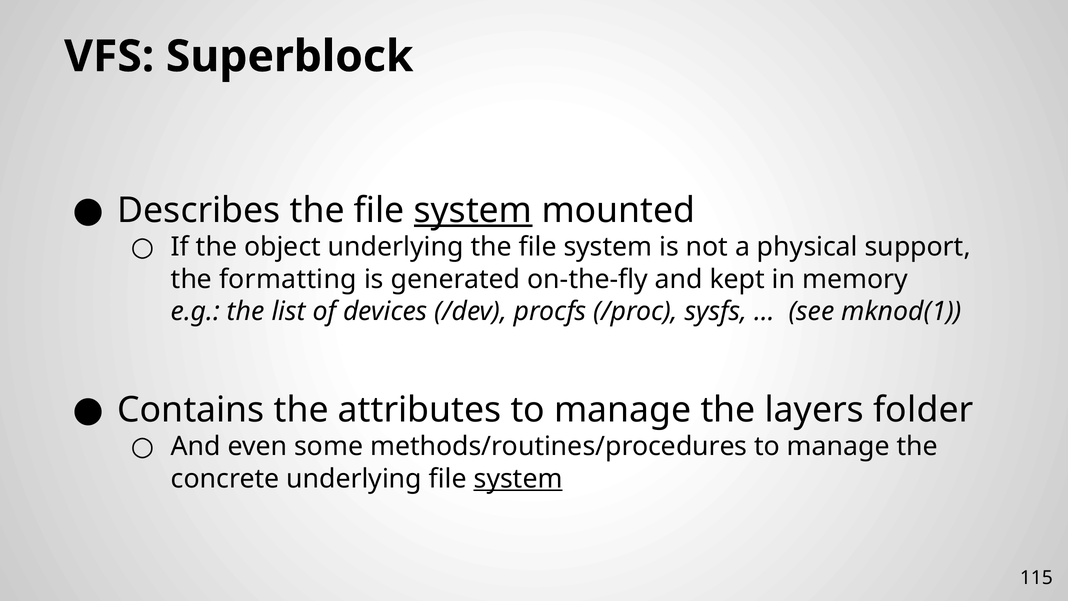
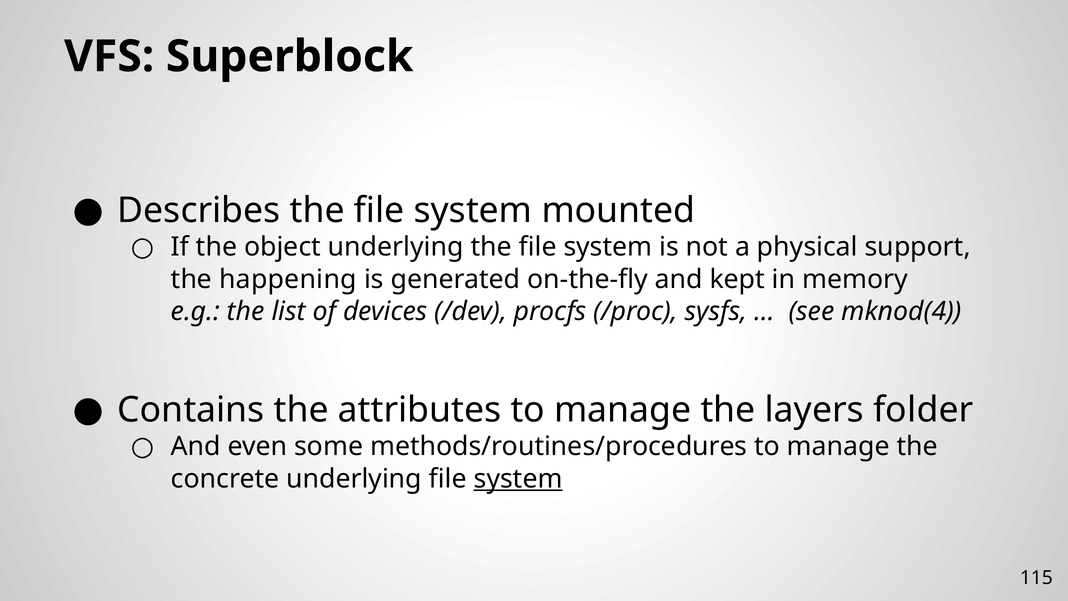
system underline: present -> none (473, 210)
formatting: formatting -> happening (288, 279)
mknod(1: mknod(1 -> mknod(4 (902, 311)
